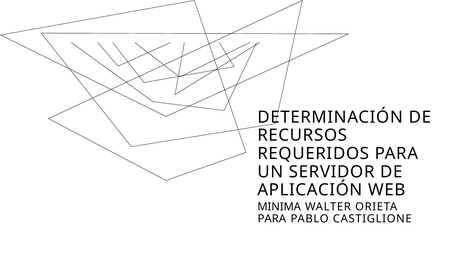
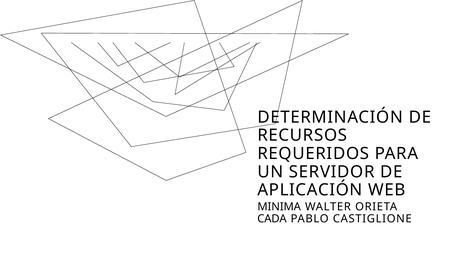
PARA: PARA -> CADA (272, 218)
